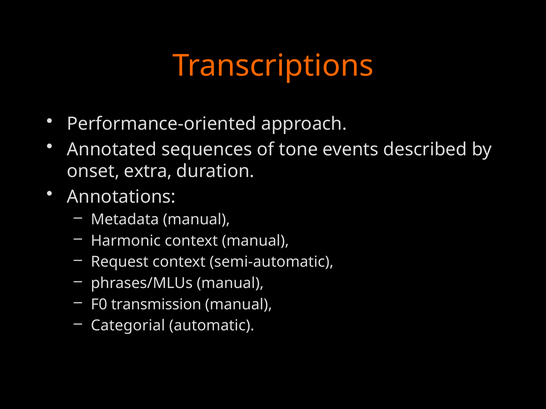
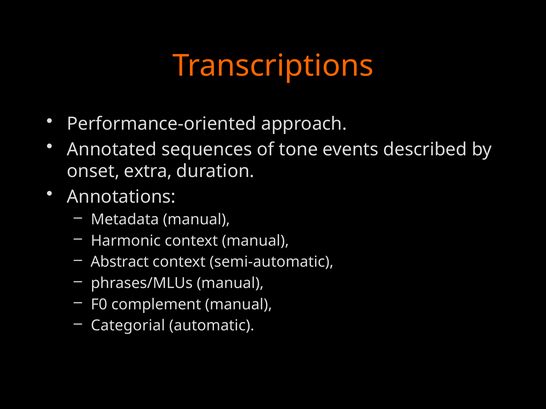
Request: Request -> Abstract (120, 262)
transmission: transmission -> complement (156, 305)
